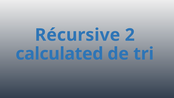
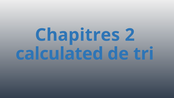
Récursive: Récursive -> Chapitres (77, 35)
